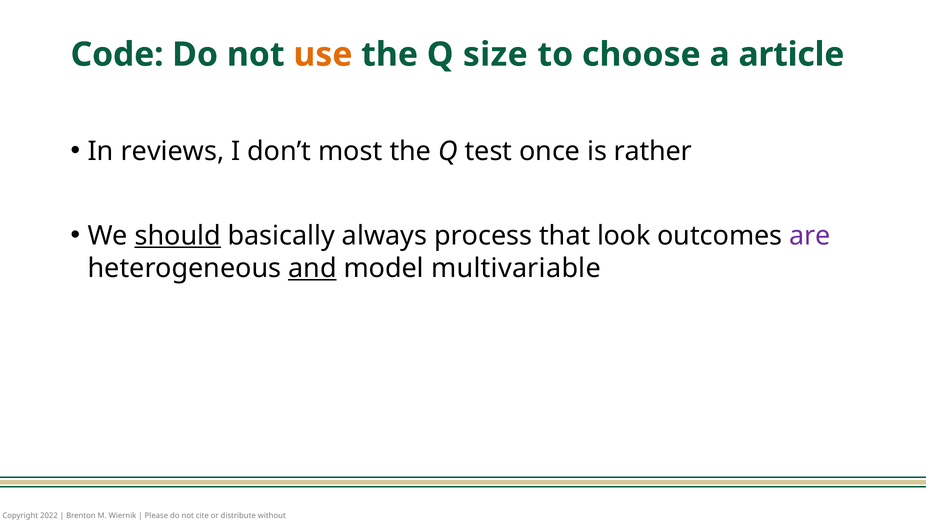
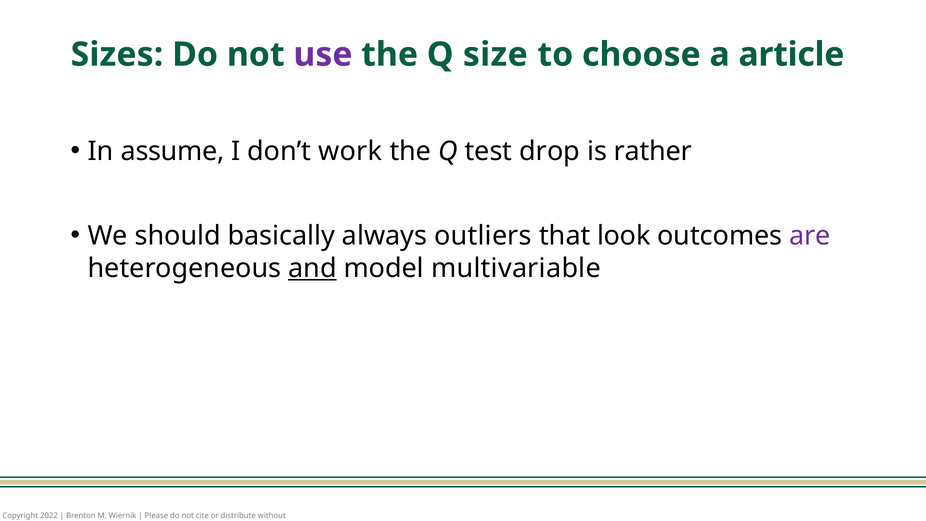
Code: Code -> Sizes (117, 55)
use colour: orange -> purple (323, 55)
reviews: reviews -> assume (173, 151)
most: most -> work (350, 151)
once: once -> drop (550, 151)
should underline: present -> none (178, 236)
process: process -> outliers (483, 236)
